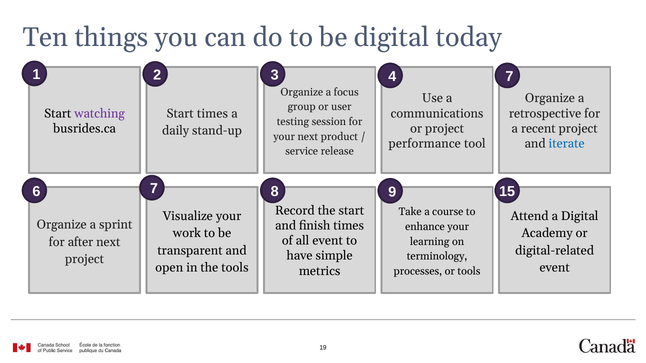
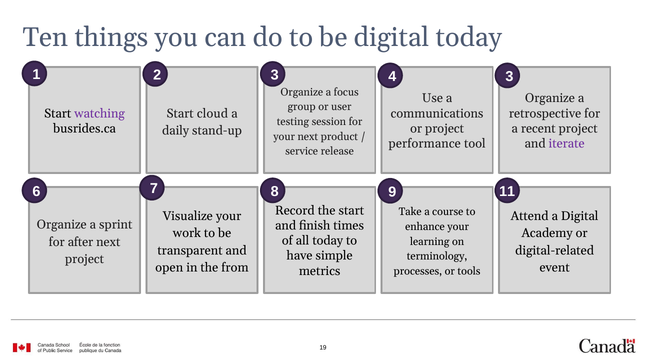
4 7: 7 -> 3 (509, 77)
Start times: times -> cloud (212, 113)
iterate colour: blue -> purple (567, 144)
15: 15 -> 11 (507, 192)
all event: event -> today (328, 241)
the tools: tools -> from (235, 268)
